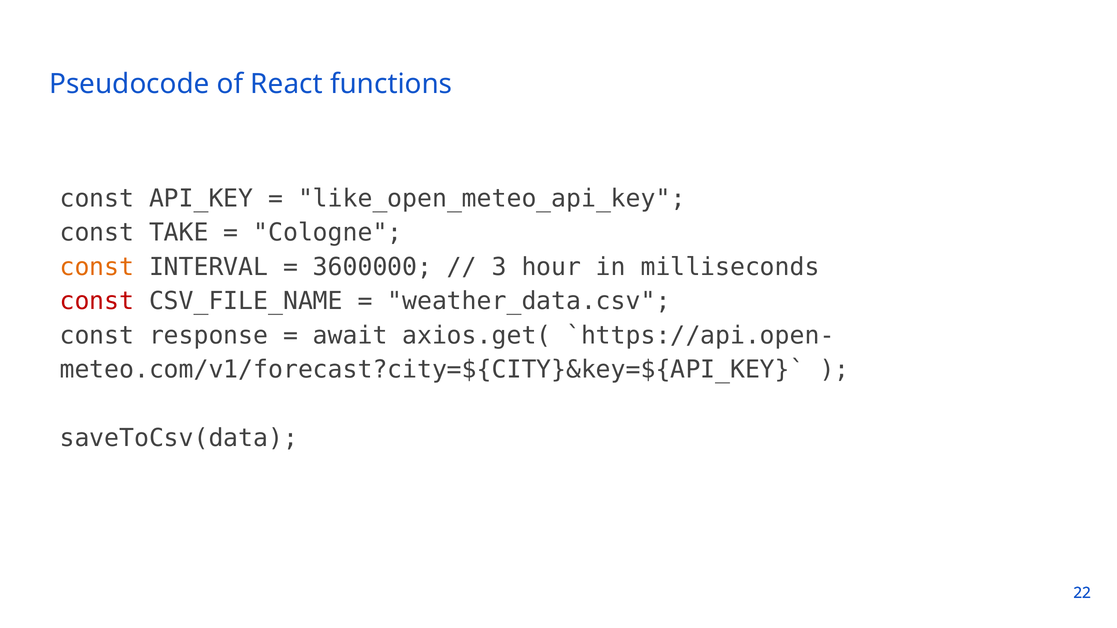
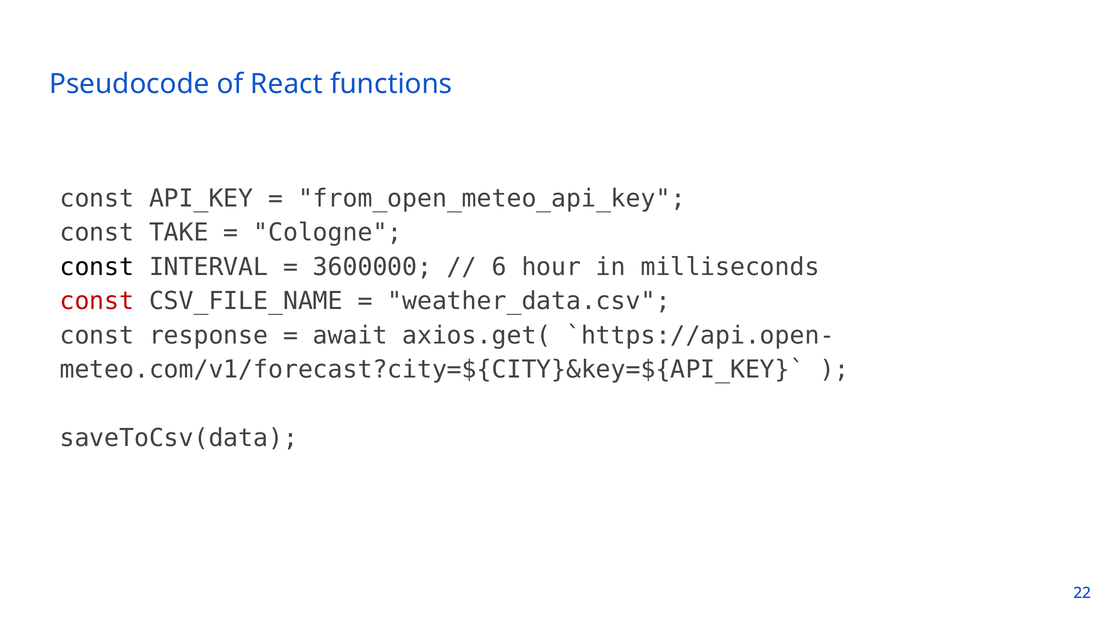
like_open_meteo_api_key: like_open_meteo_api_key -> from_open_meteo_api_key (492, 199)
const colour: orange -> black (97, 267)
3: 3 -> 6 (499, 267)
